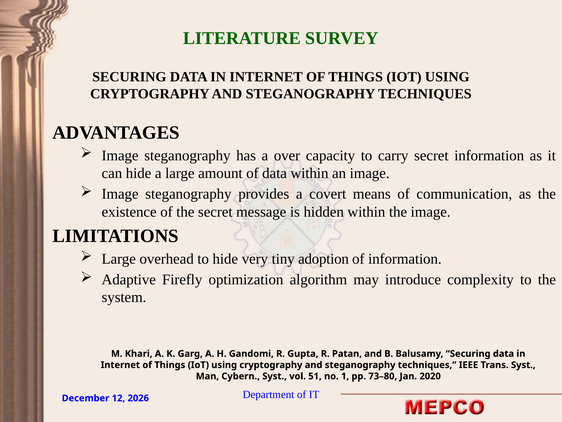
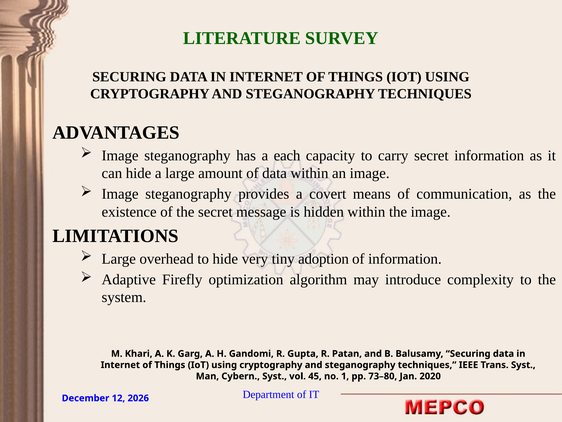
over: over -> each (287, 155)
51: 51 -> 45 (315, 376)
